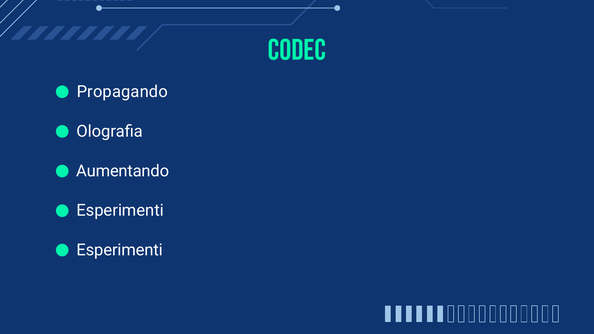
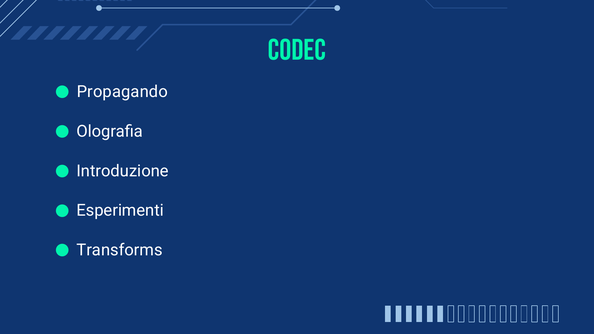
Aumentando: Aumentando -> Introduzione (123, 171)
Esperimenti: Esperimenti -> Transforms (120, 250)
